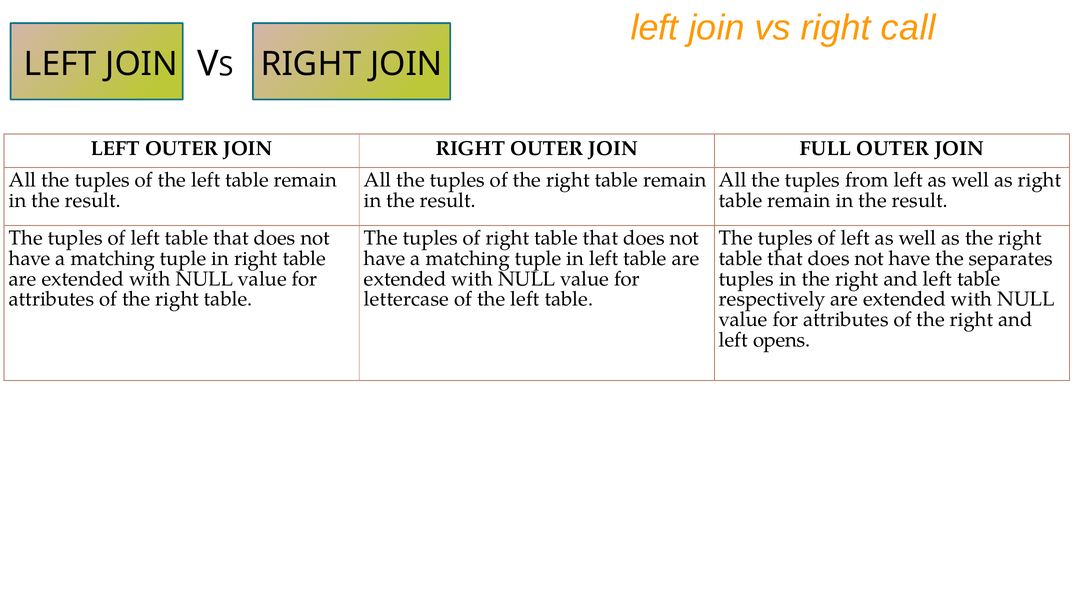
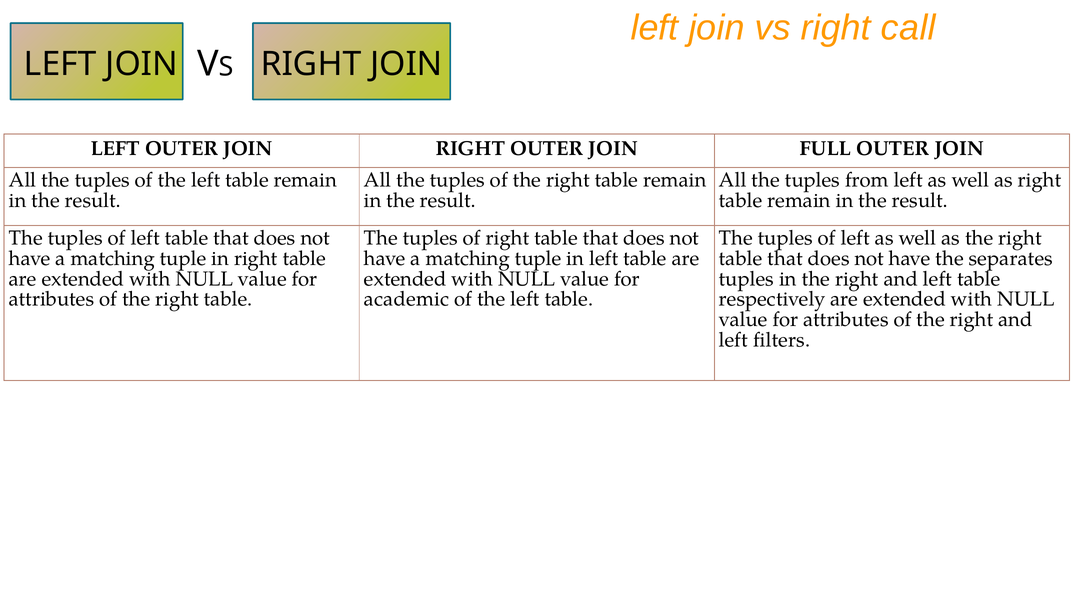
lettercase: lettercase -> academic (407, 299)
opens: opens -> filters (782, 340)
